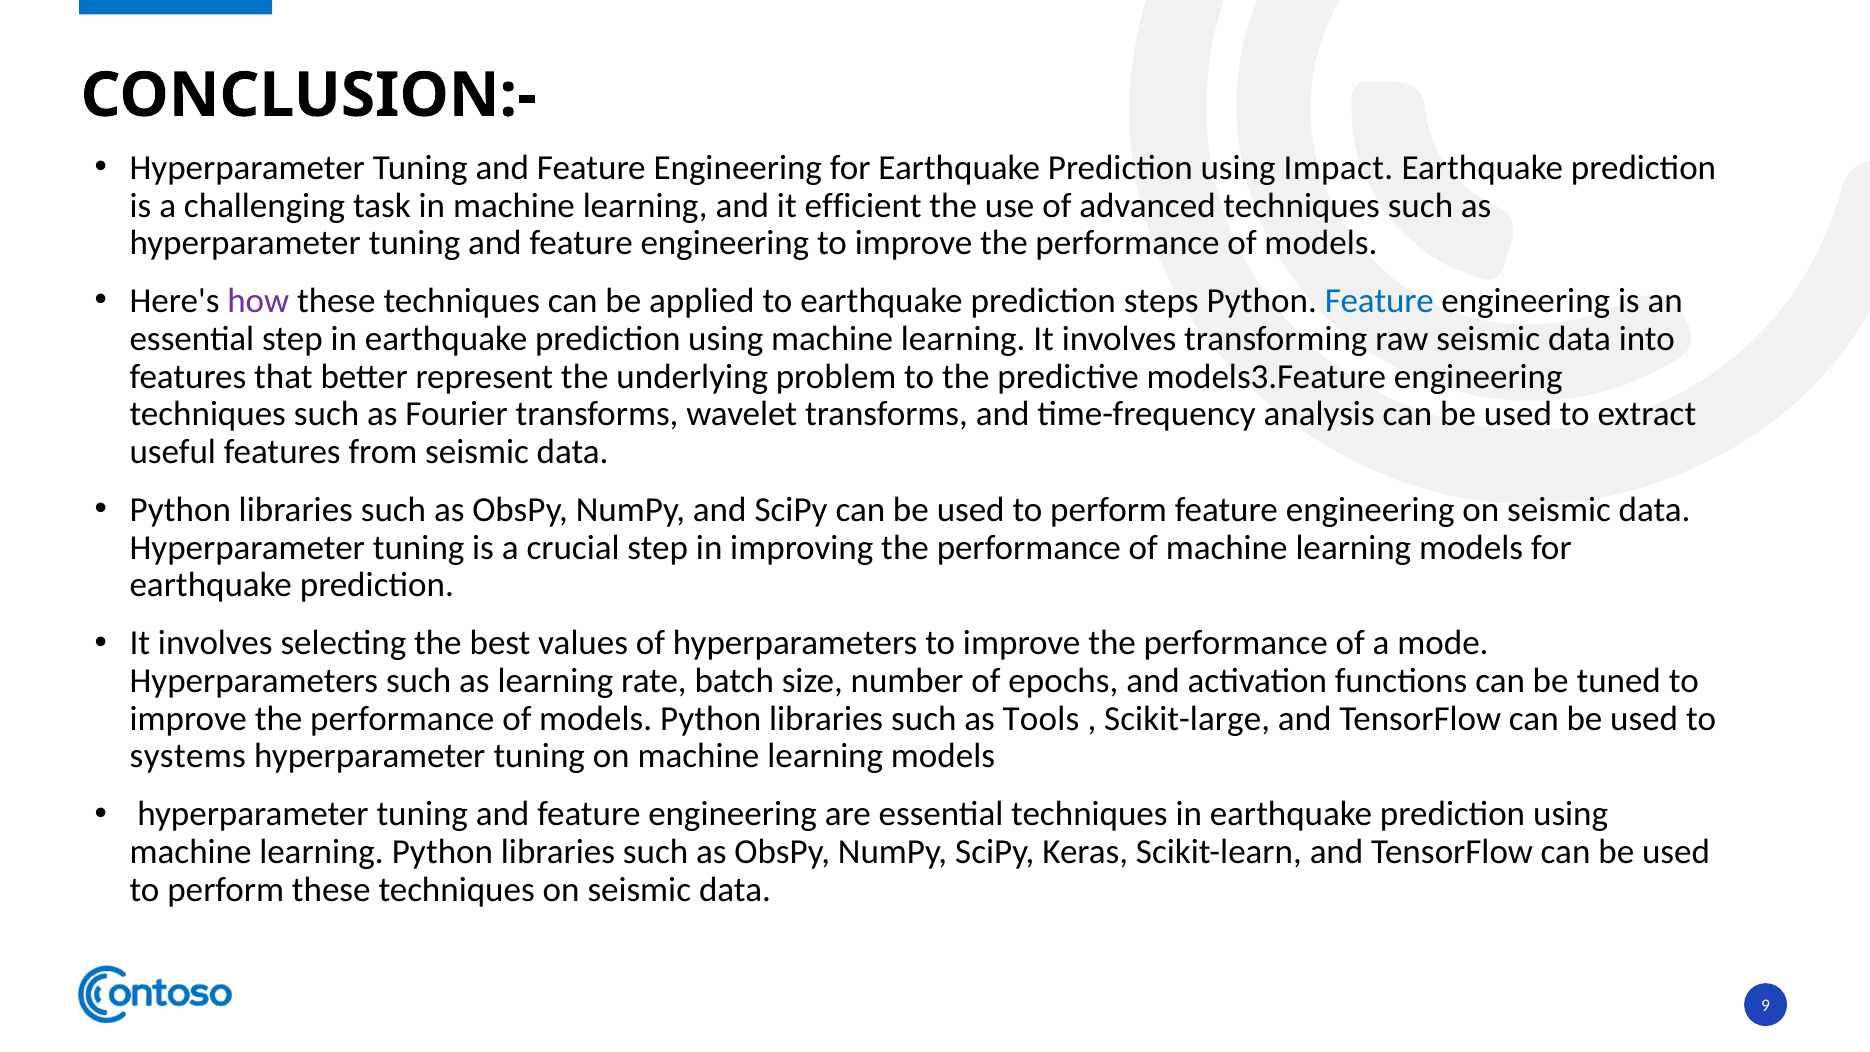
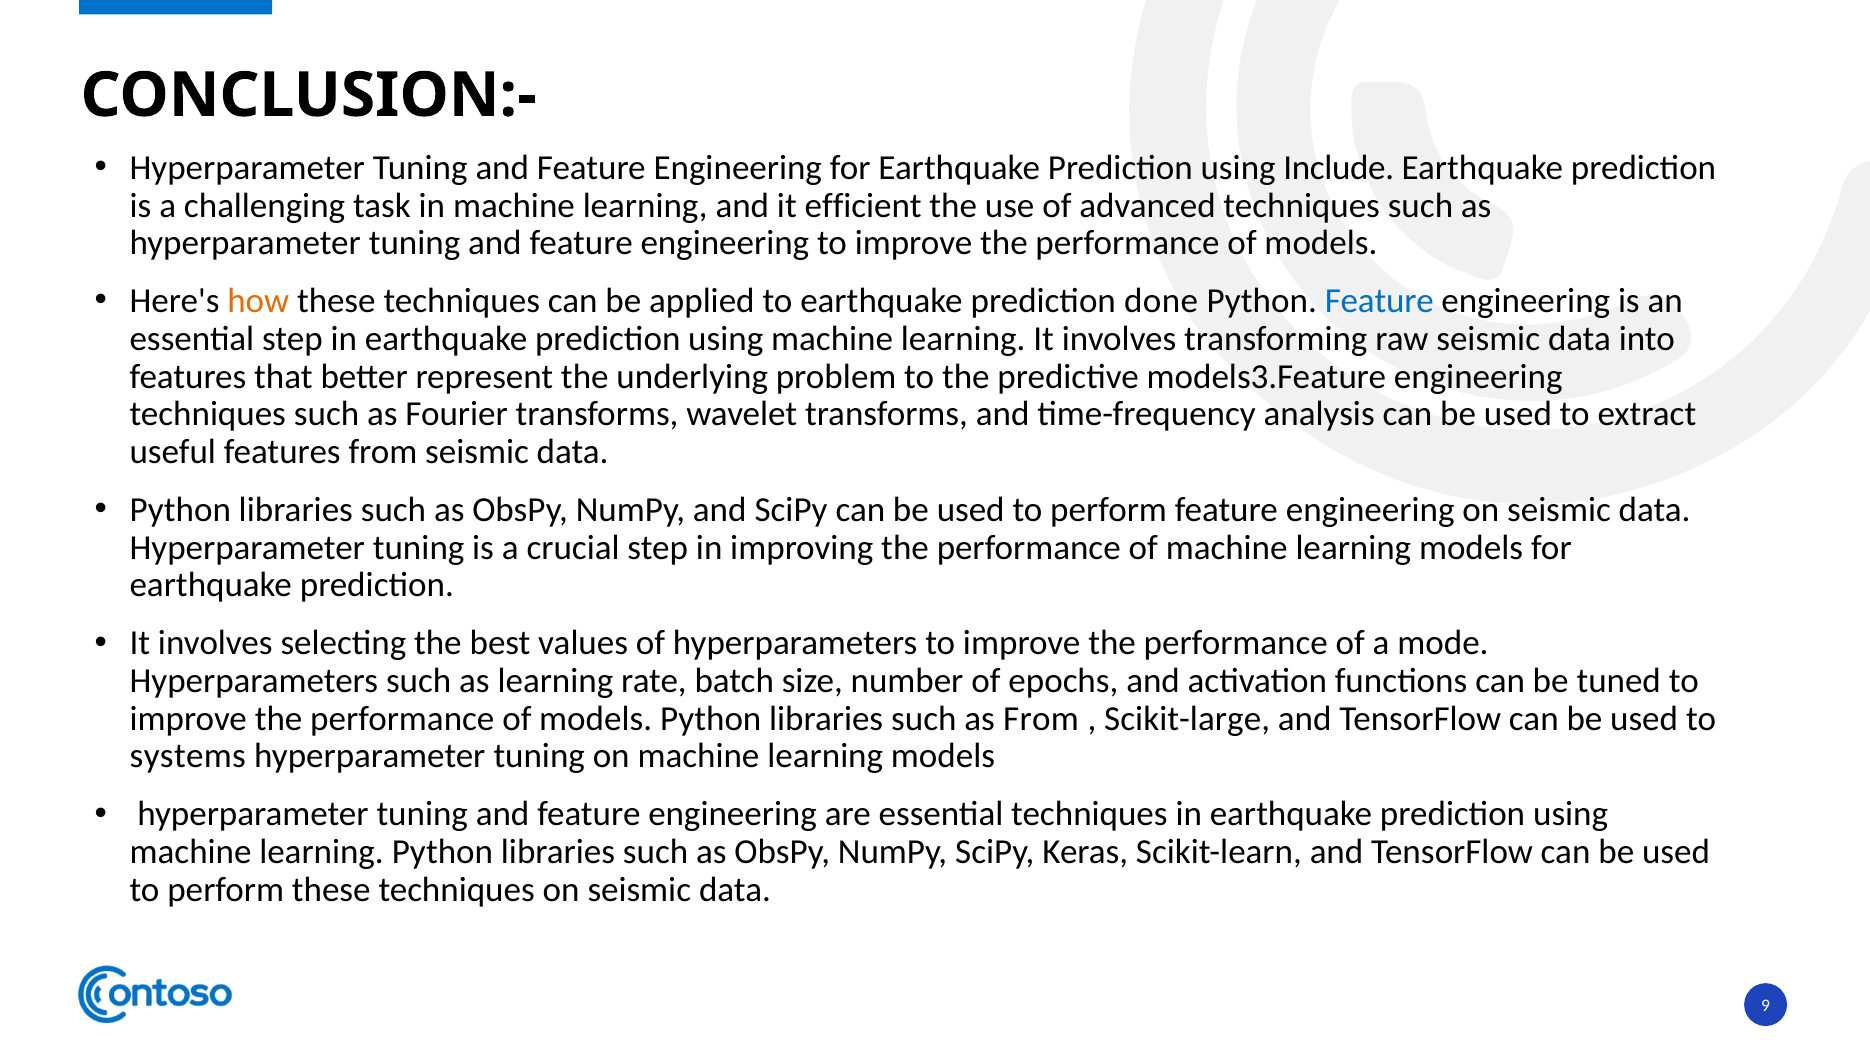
Impact: Impact -> Include (1339, 168)
how colour: purple -> orange (258, 301)
steps: steps -> done (1161, 301)
as Tools: Tools -> From (1041, 718)
